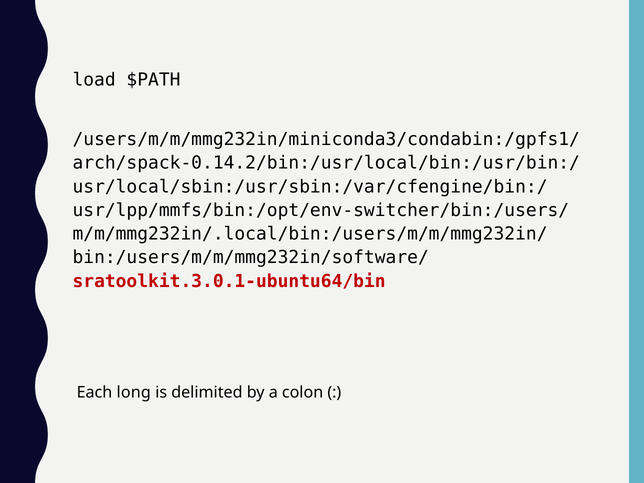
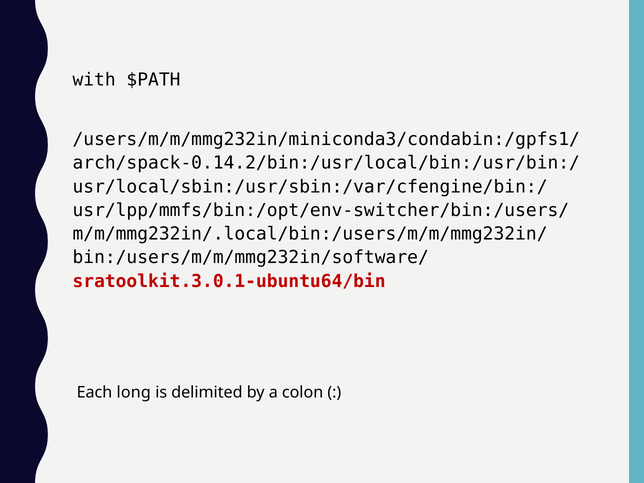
load: load -> with (94, 80)
